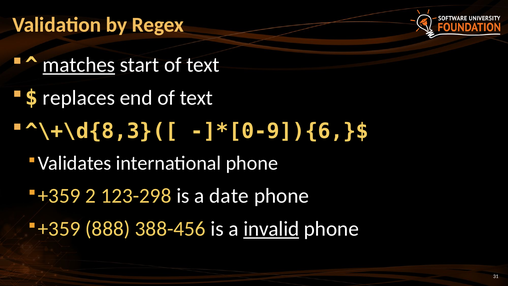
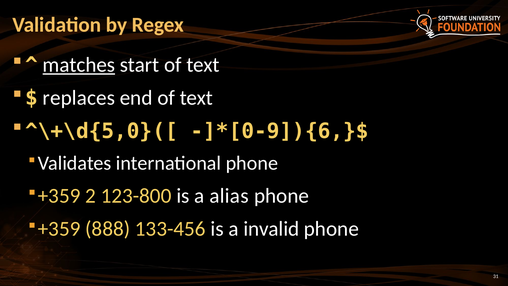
^\+\d{8,3}([: ^\+\d{8,3}([ -> ^\+\d{5,0}([ (101, 131)
123-298: 123-298 -> 123-800 (136, 196)
date: date -> alias (229, 196)
388-456: 388-456 -> 133-456 (170, 229)
invalid underline: present -> none (271, 229)
